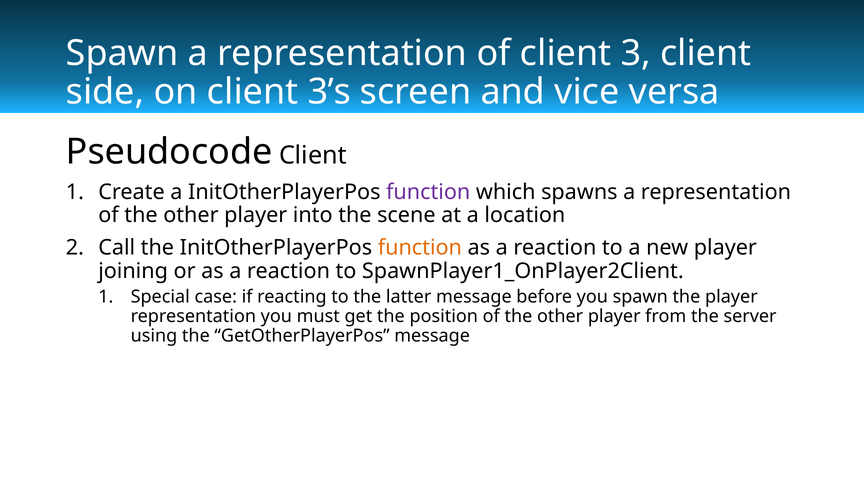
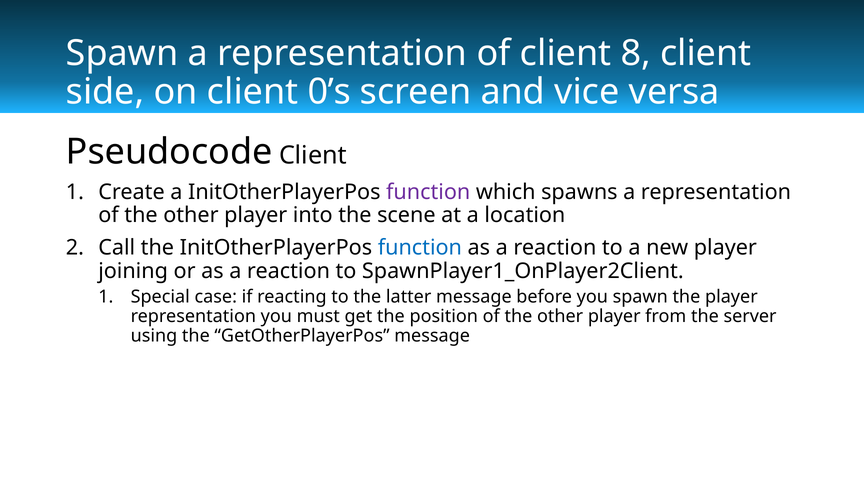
3: 3 -> 8 (636, 53)
3’s: 3’s -> 0’s (329, 92)
function colour: orange -> blue (420, 248)
